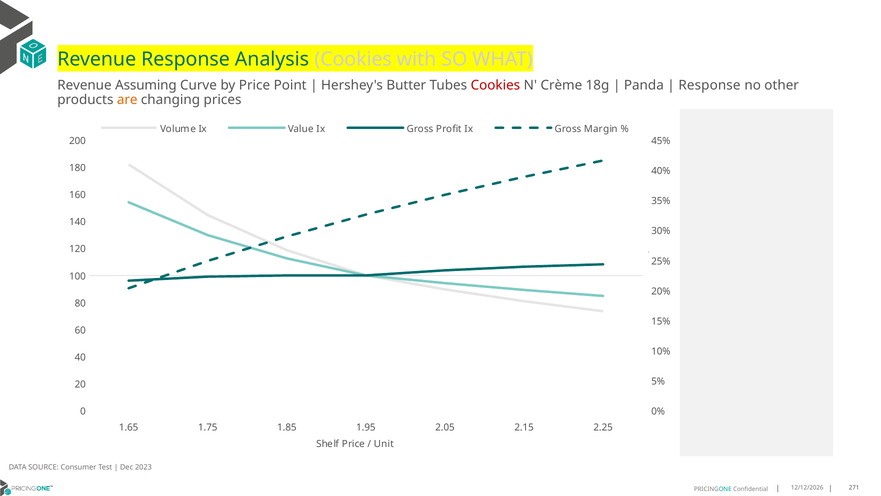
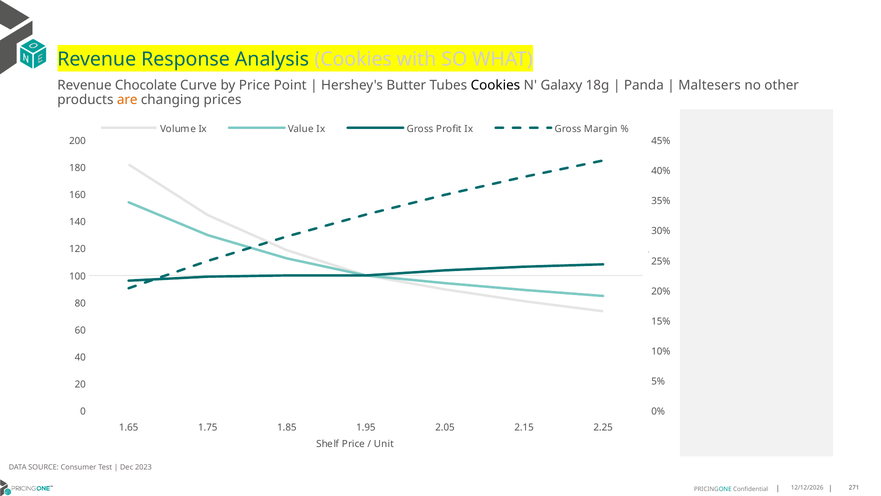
Assuming: Assuming -> Chocolate (146, 85)
Cookies colour: red -> black (495, 85)
Crème: Crème -> Galaxy (561, 85)
Response: Response -> Maltesers (710, 85)
